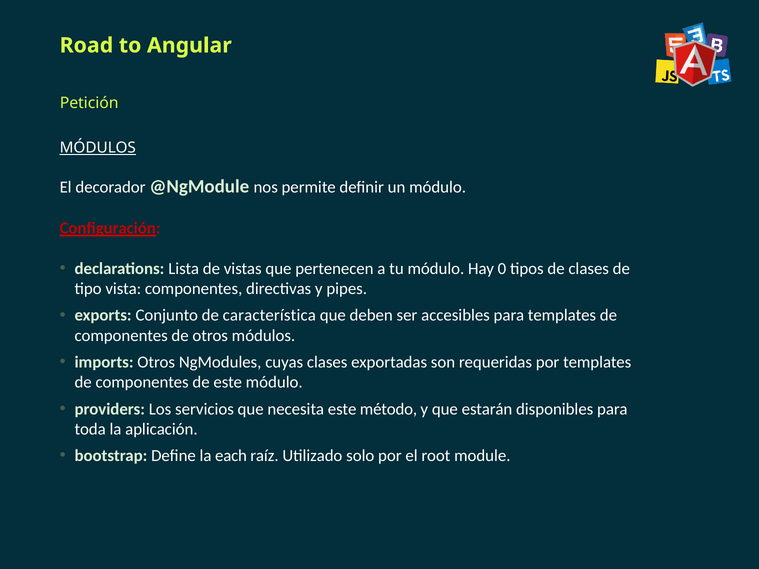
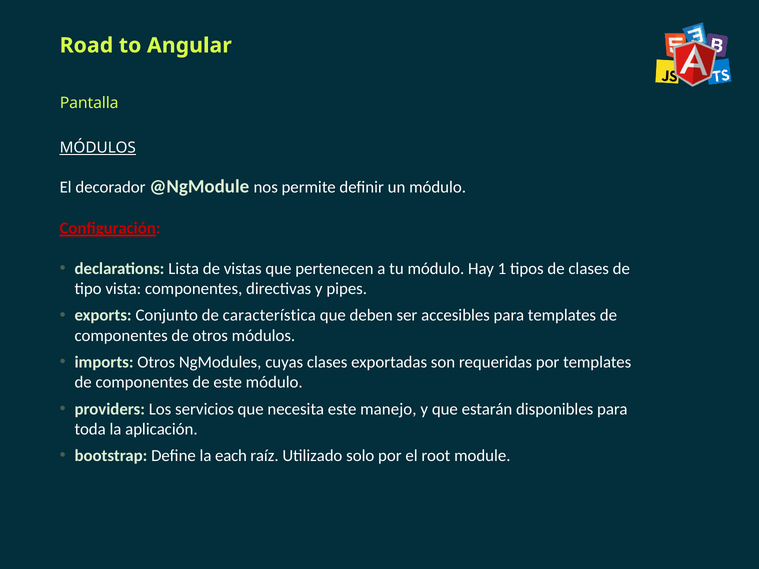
Petición: Petición -> Pantalla (89, 103)
0: 0 -> 1 (502, 269)
método: método -> manejo (388, 409)
